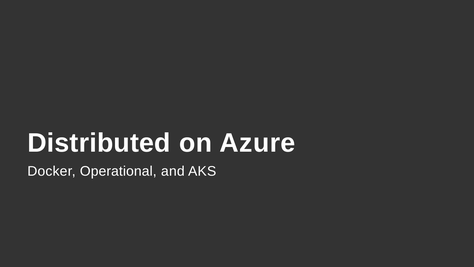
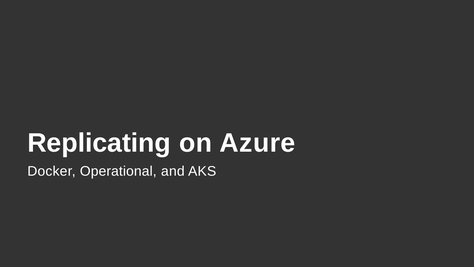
Distributed: Distributed -> Replicating (99, 143)
